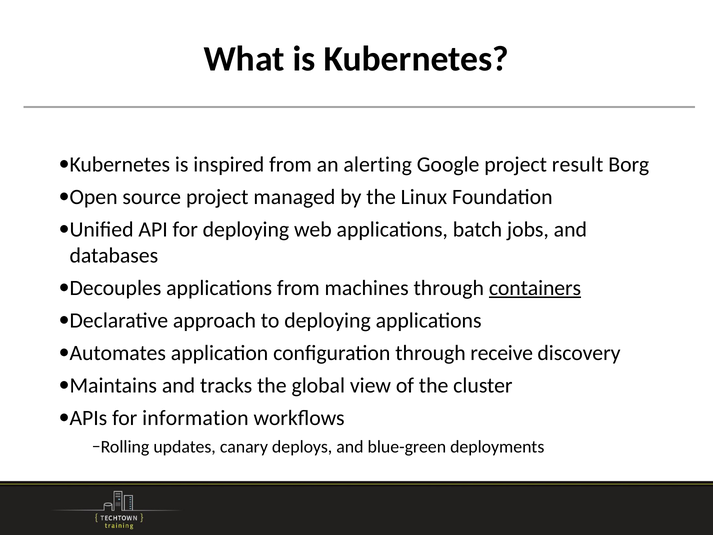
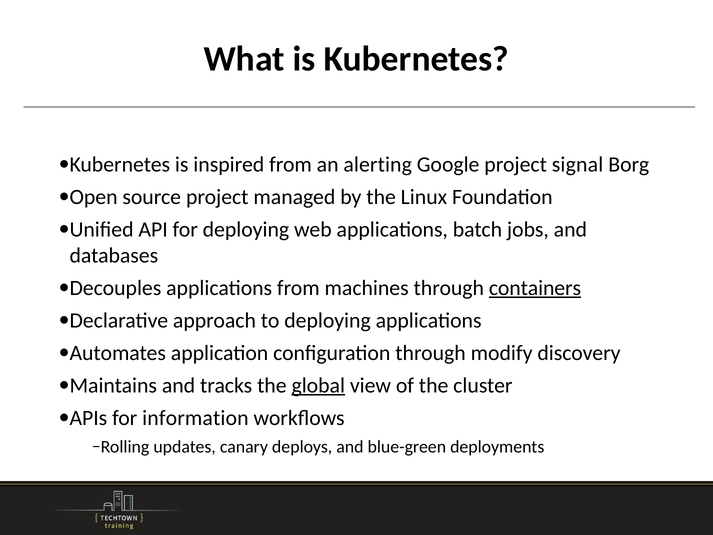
result: result -> signal (578, 164)
receive: receive -> modify (502, 353)
global underline: none -> present (318, 385)
